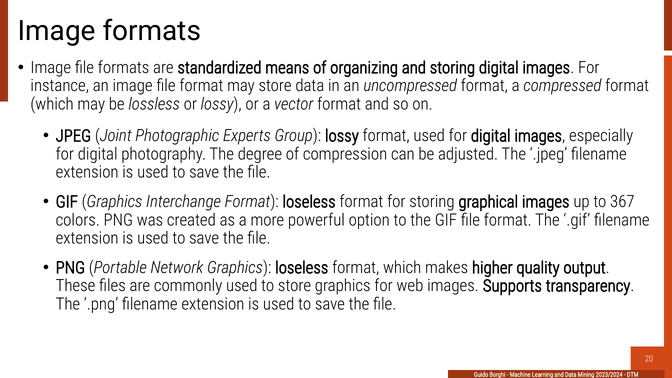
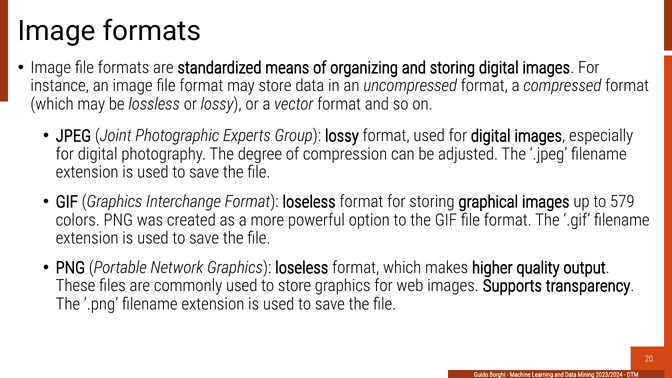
367: 367 -> 579 (622, 202)
